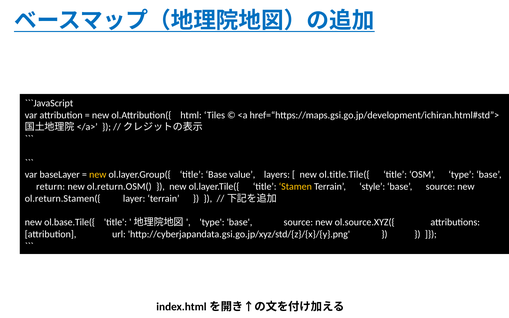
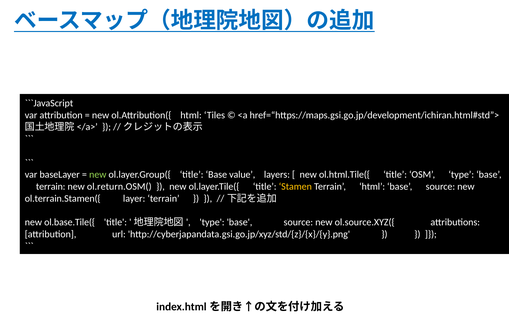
new colour: yellow -> light green (98, 175)
ol.title.Tile({: ol.title.Tile({ -> ol.html.Tile({ (344, 175)
return: return -> terrain (51, 187)
Terrain style: style -> html (372, 187)
ol.return.Stamen({: ol.return.Stamen({ -> ol.terrain.Stamen({ (63, 199)
